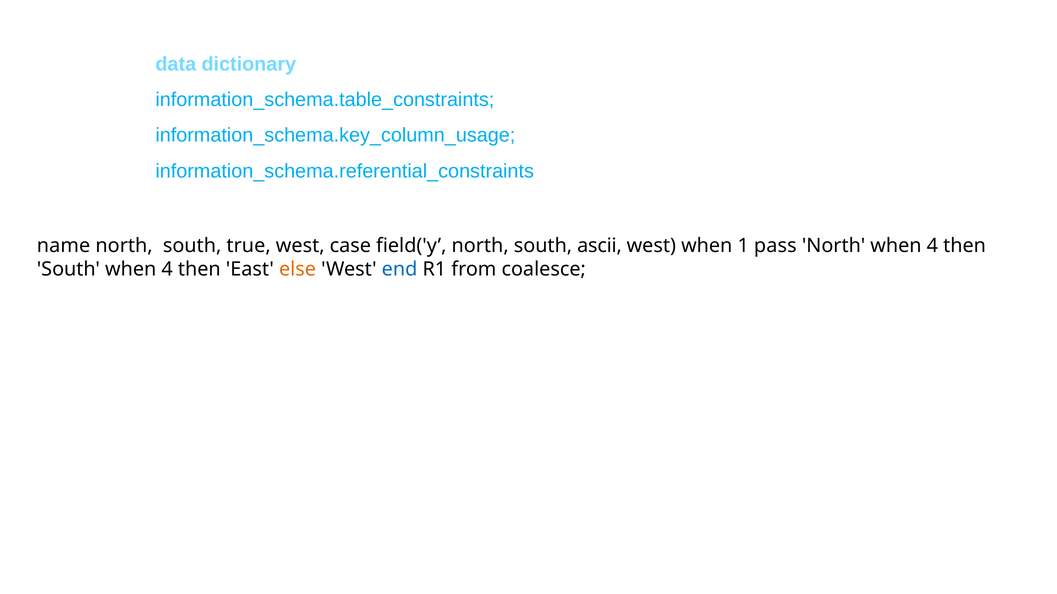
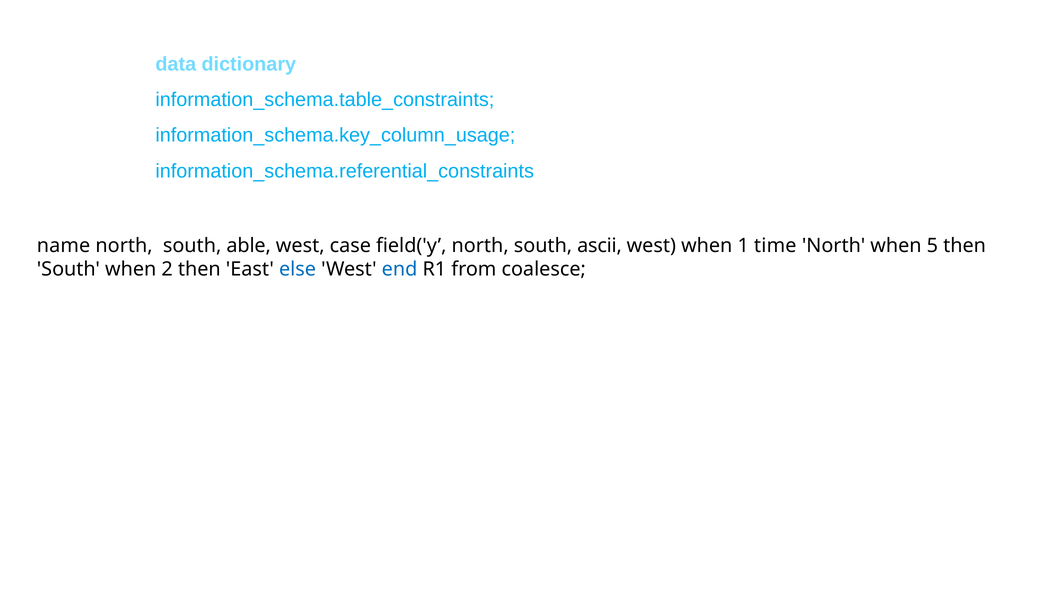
true: true -> able (249, 246)
pass: pass -> time (775, 246)
North when 4: 4 -> 5 (932, 246)
South when 4: 4 -> 2 (167, 270)
else colour: orange -> blue (298, 270)
